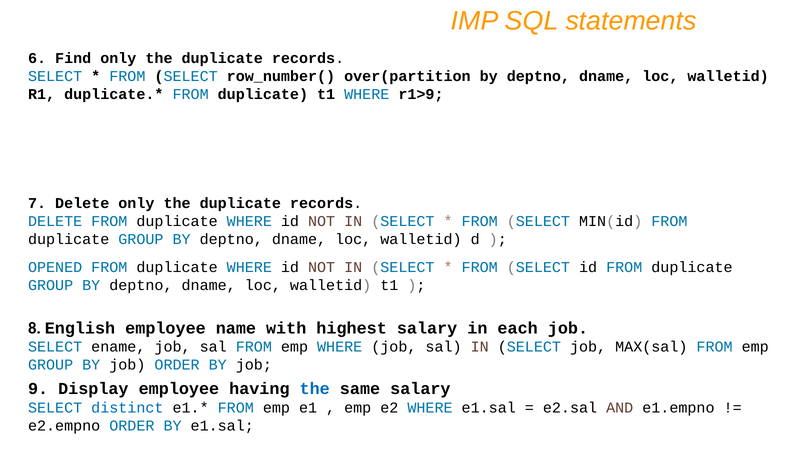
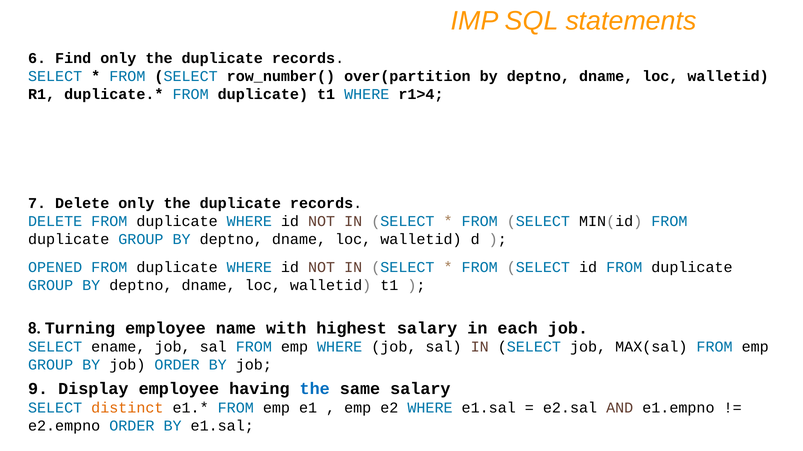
r1>9: r1>9 -> r1>4 (421, 94)
English: English -> Turning (80, 329)
distinct colour: blue -> orange (127, 408)
